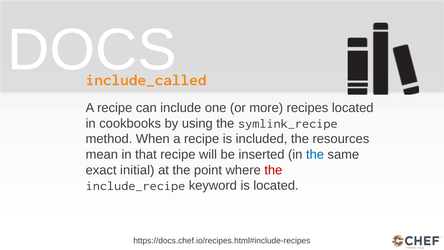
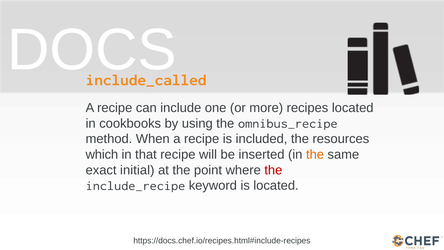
symlink_recipe: symlink_recipe -> omnibus_recipe (288, 123)
mean: mean -> which (102, 154)
the colour: blue -> orange (315, 154)
